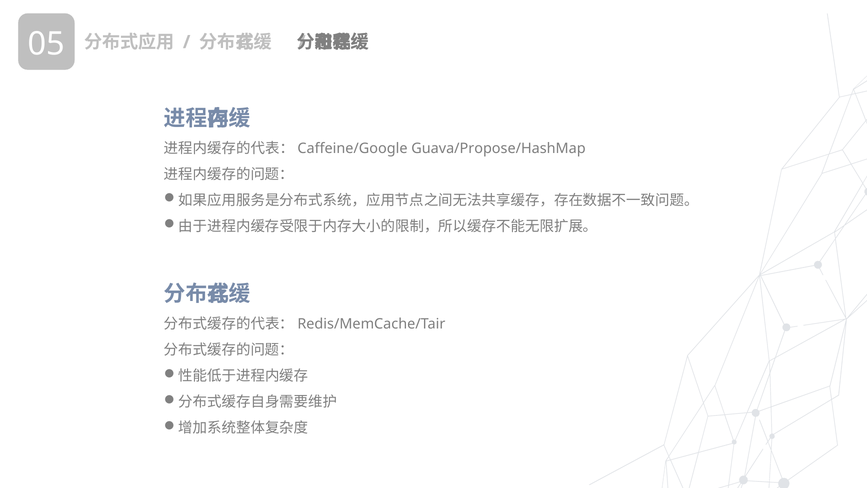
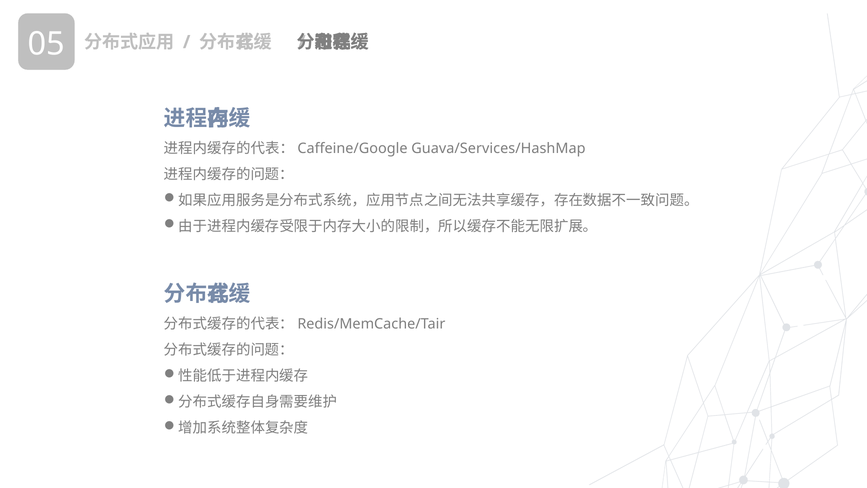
Guava/Propose/HashMap: Guava/Propose/HashMap -> Guava/Services/HashMap (498, 148)
